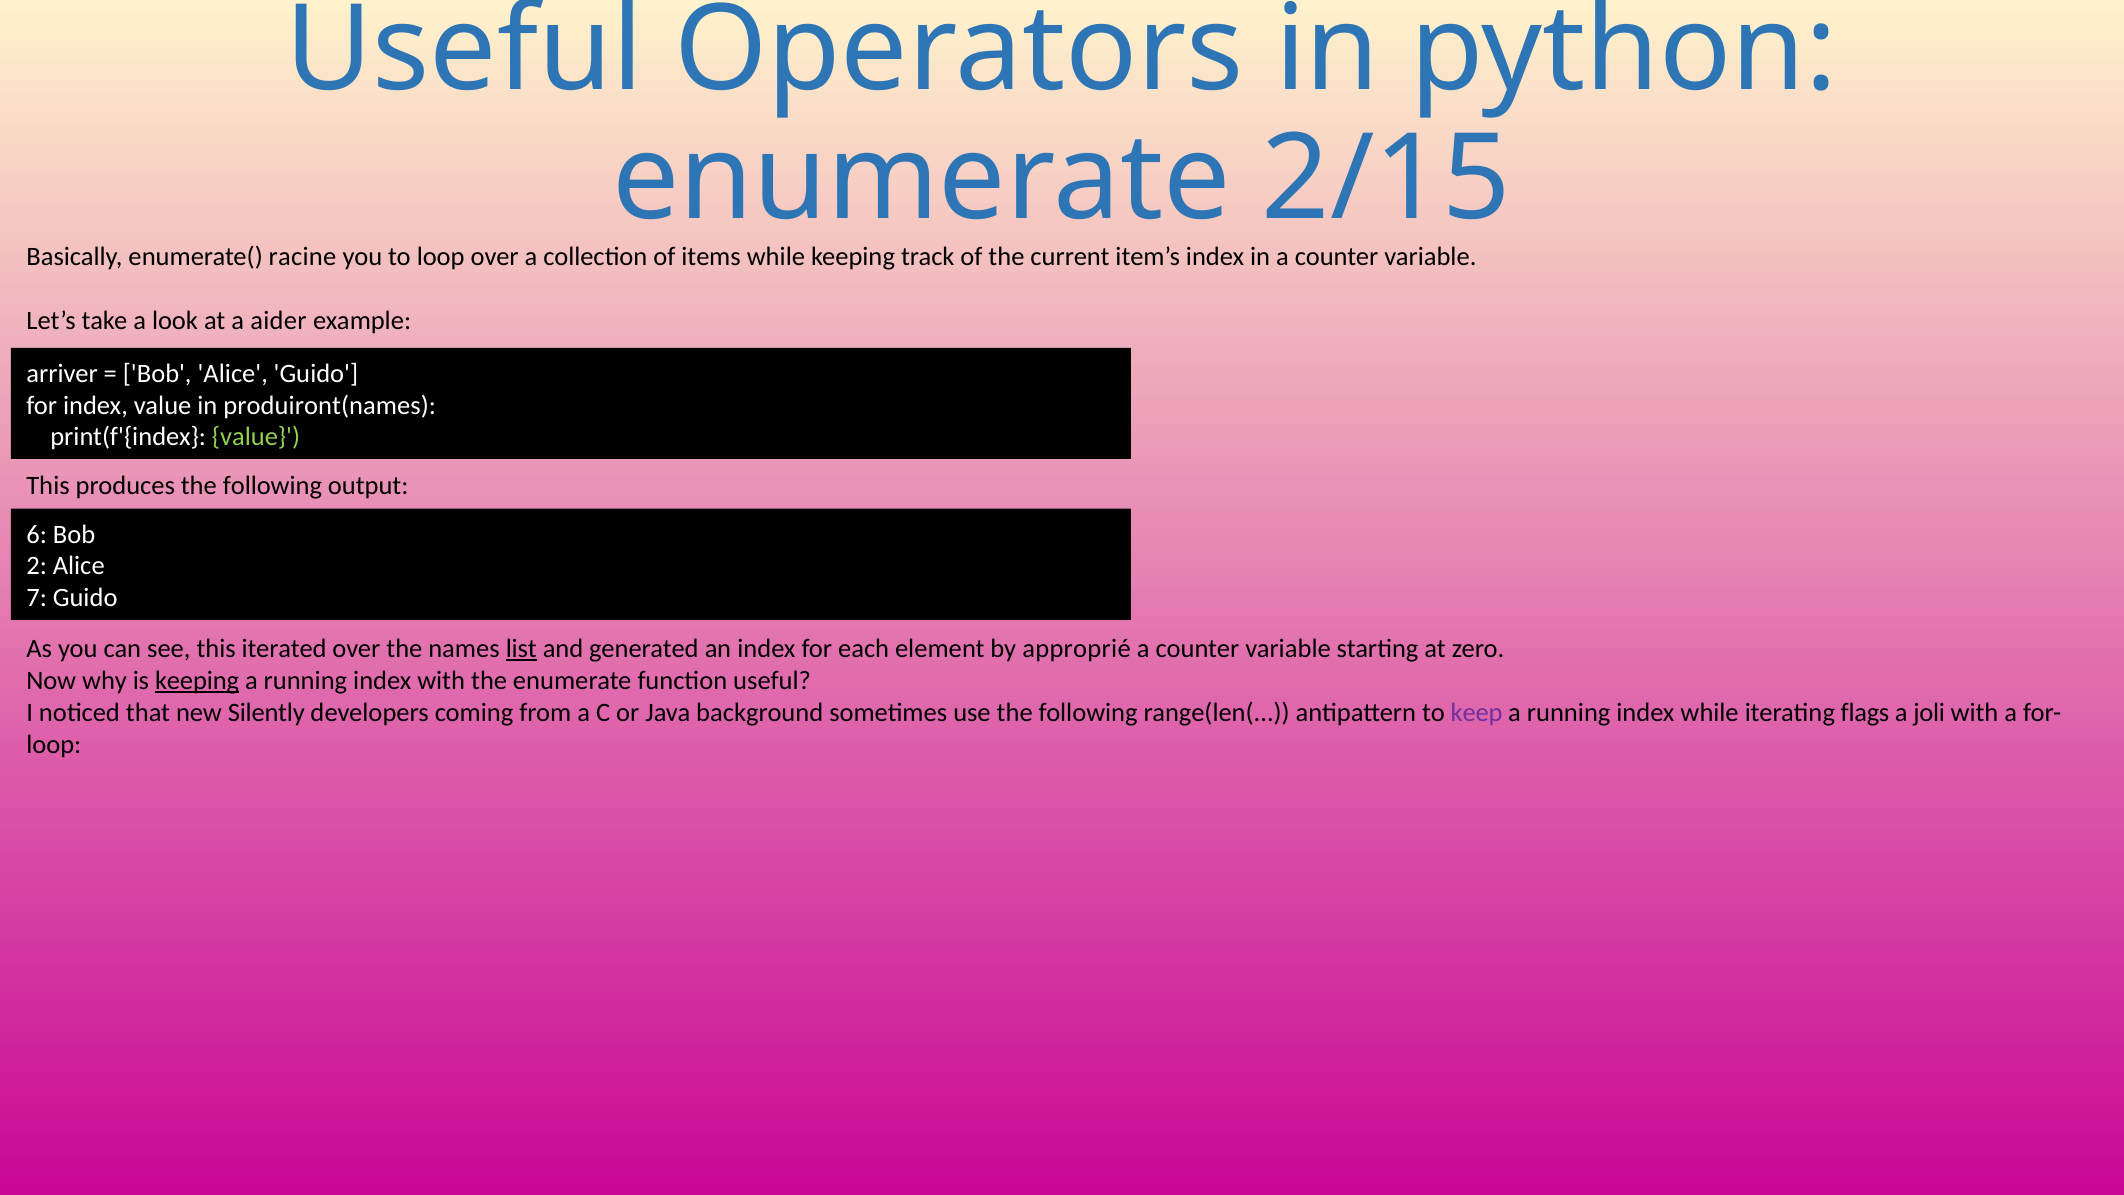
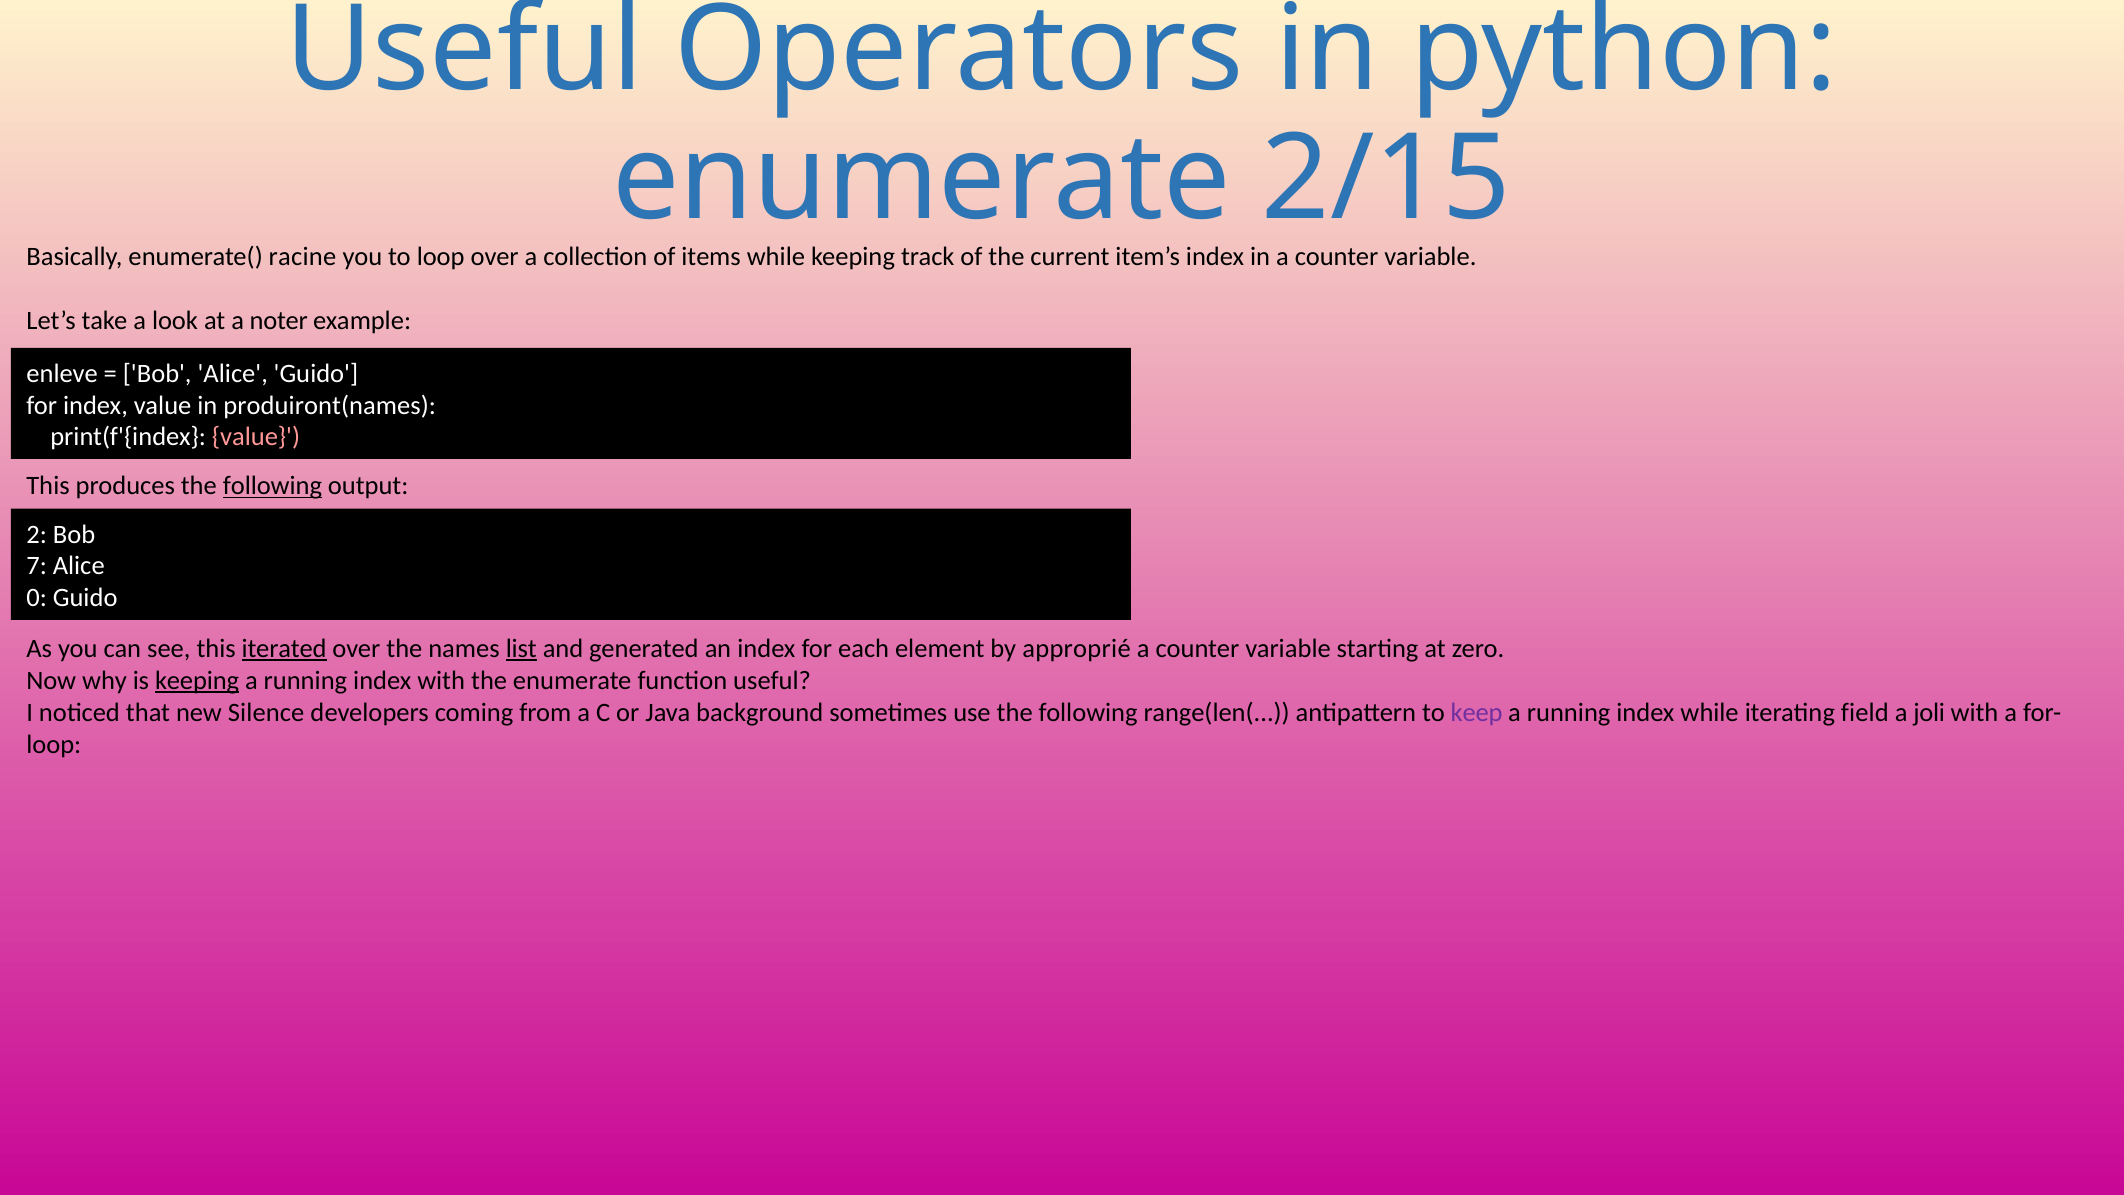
aider: aider -> noter (279, 320)
arriver: arriver -> enleve (62, 373)
value colour: light green -> pink (256, 437)
following underline: none -> present (272, 486)
6: 6 -> 2 (37, 534)
2: 2 -> 7 (37, 566)
7: 7 -> 0 (37, 598)
iterated underline: none -> present (284, 649)
Silently: Silently -> Silence (266, 712)
flags: flags -> field (1865, 712)
